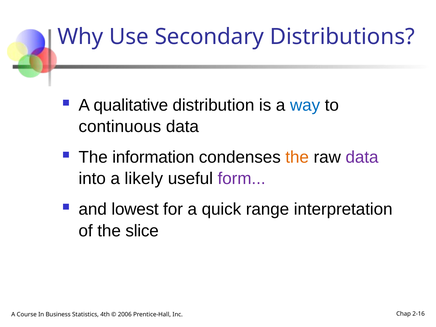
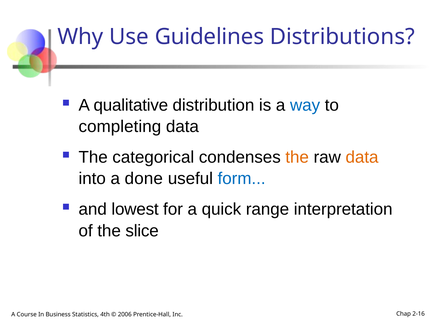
Secondary: Secondary -> Guidelines (209, 37)
continuous: continuous -> completing (120, 127)
information: information -> categorical (153, 157)
data colour: purple -> orange (362, 157)
likely: likely -> done (144, 179)
form colour: purple -> blue (242, 179)
